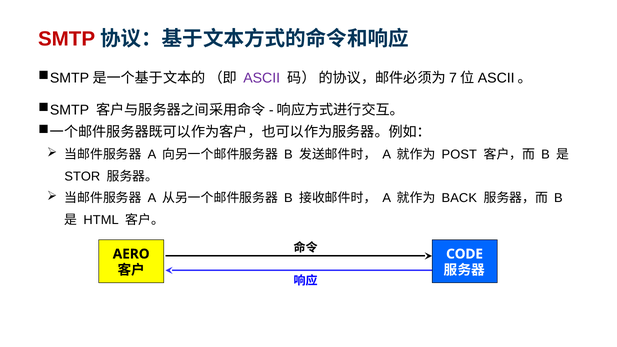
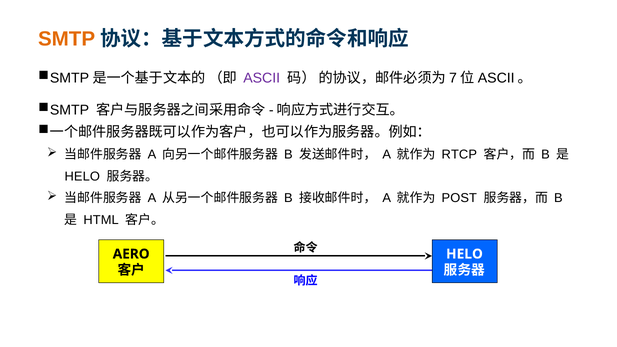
SMTP colour: red -> orange (67, 39)
POST: POST -> RTCP (459, 154)
STOR: STOR -> HELO (82, 176)
BACK: BACK -> POST (459, 198)
CODE: CODE -> HELO (464, 254)
